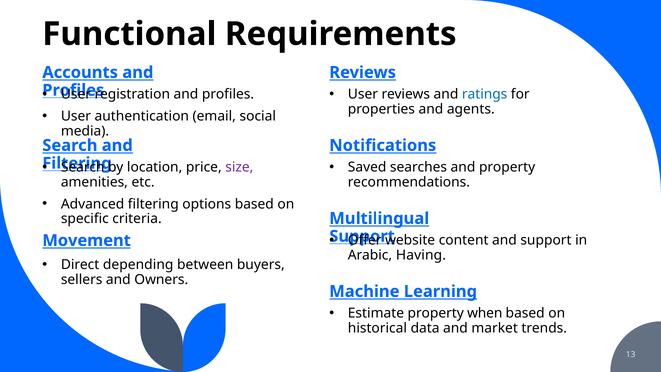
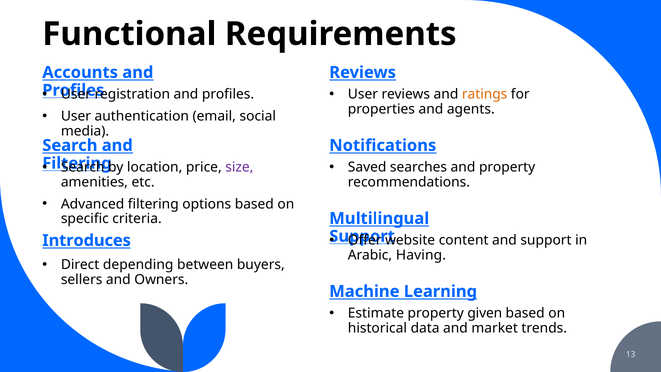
ratings colour: blue -> orange (485, 94)
Movement: Movement -> Introduces (87, 240)
when: when -> given (485, 313)
